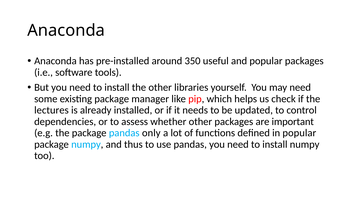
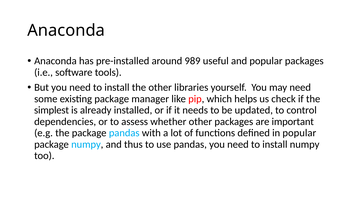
350: 350 -> 989 (193, 61)
lectures: lectures -> simplest (52, 110)
only: only -> with (151, 133)
